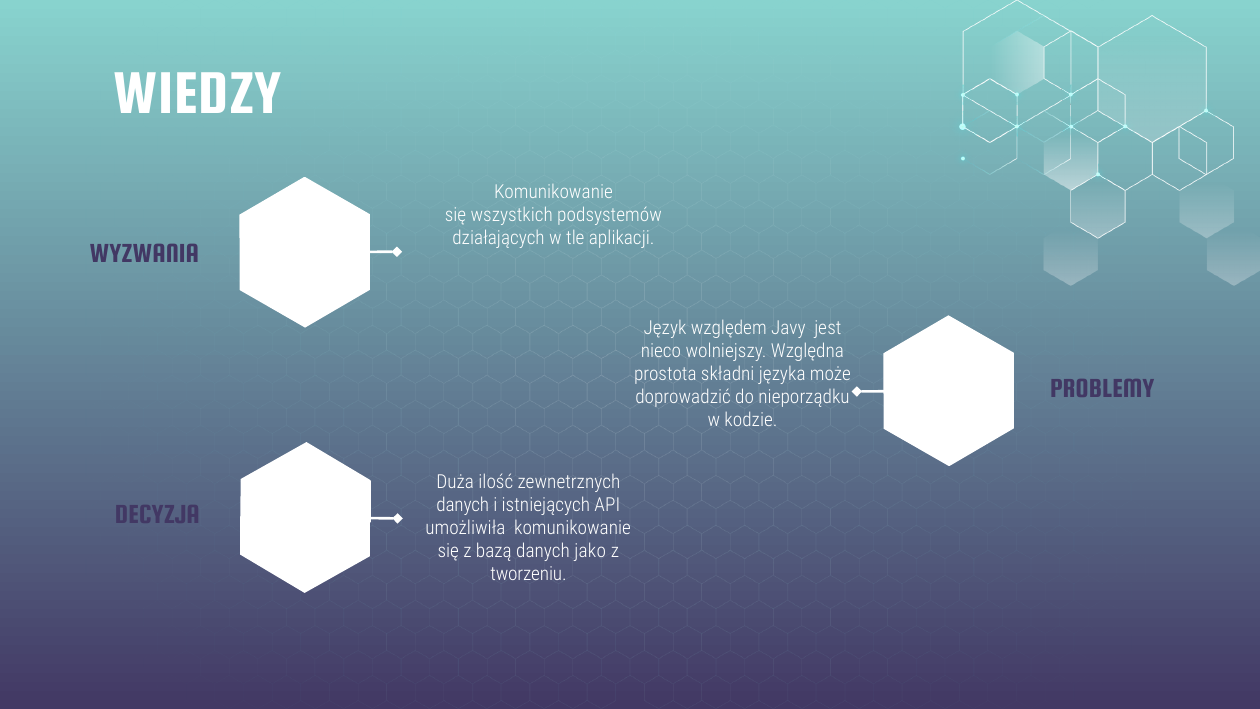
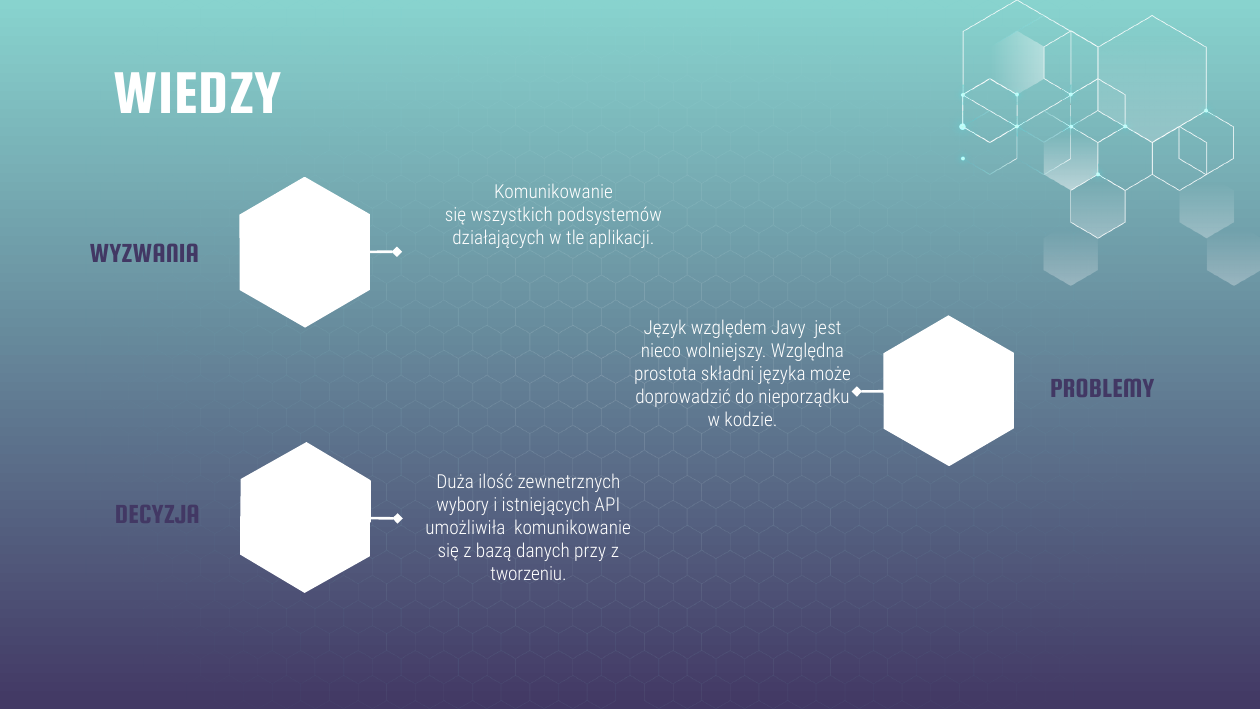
danych: danych -> wybory (463, 505)
jako: jako -> przy (590, 551)
